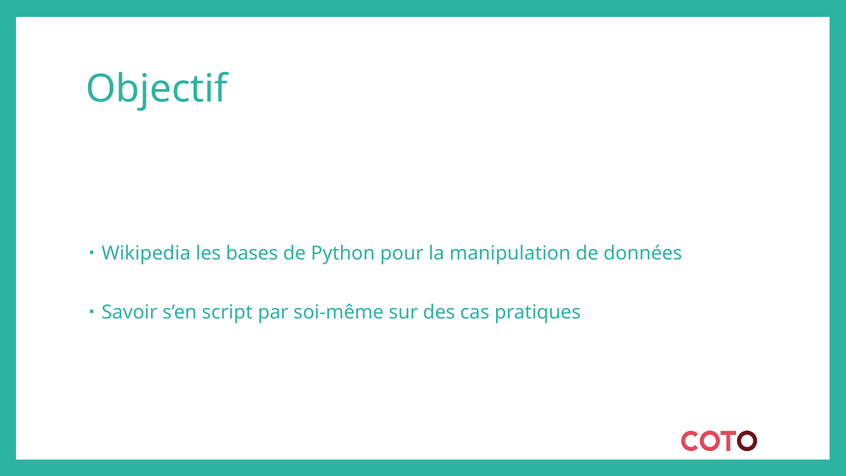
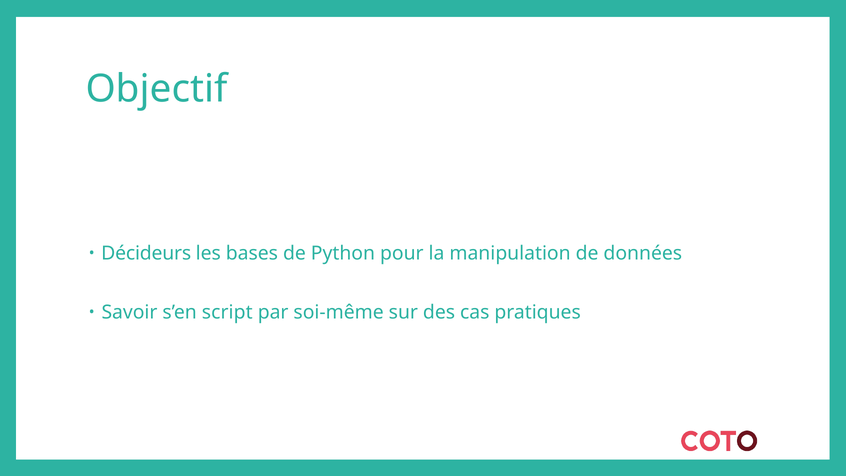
Wikipedia: Wikipedia -> Décideurs (146, 253)
